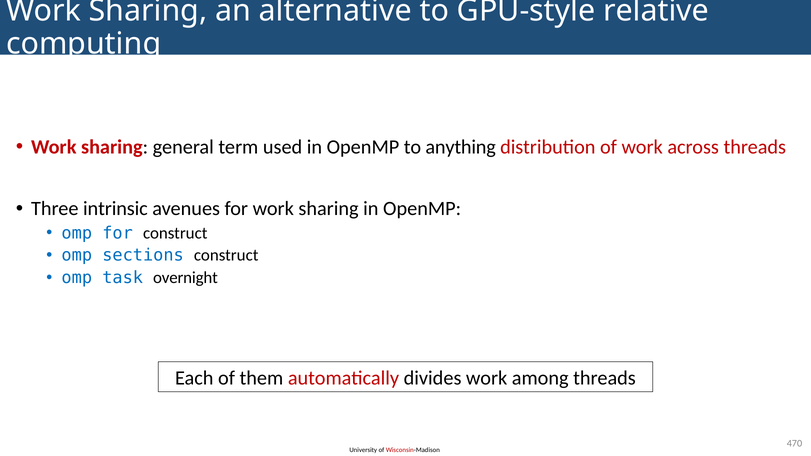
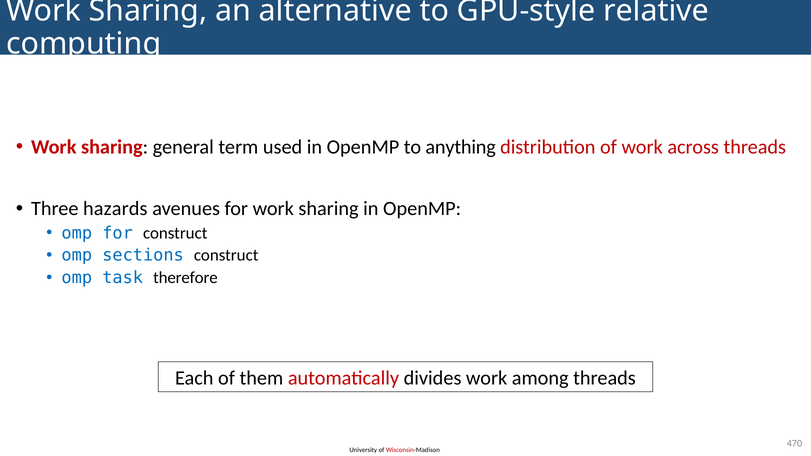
intrinsic: intrinsic -> hazards (115, 209)
overnight: overnight -> therefore (185, 278)
